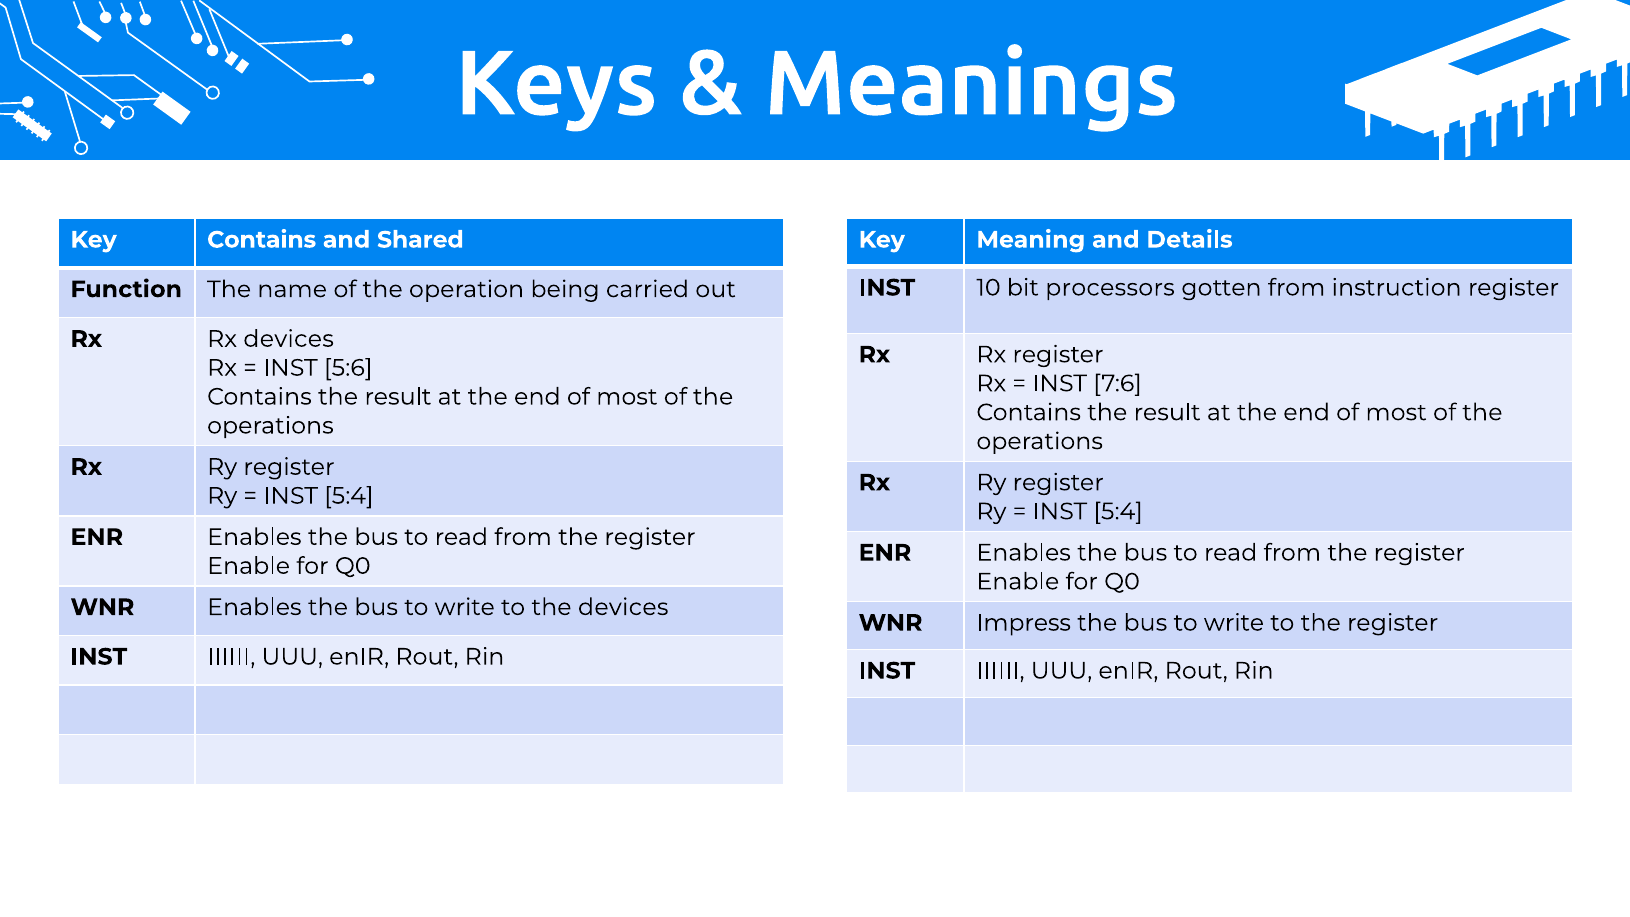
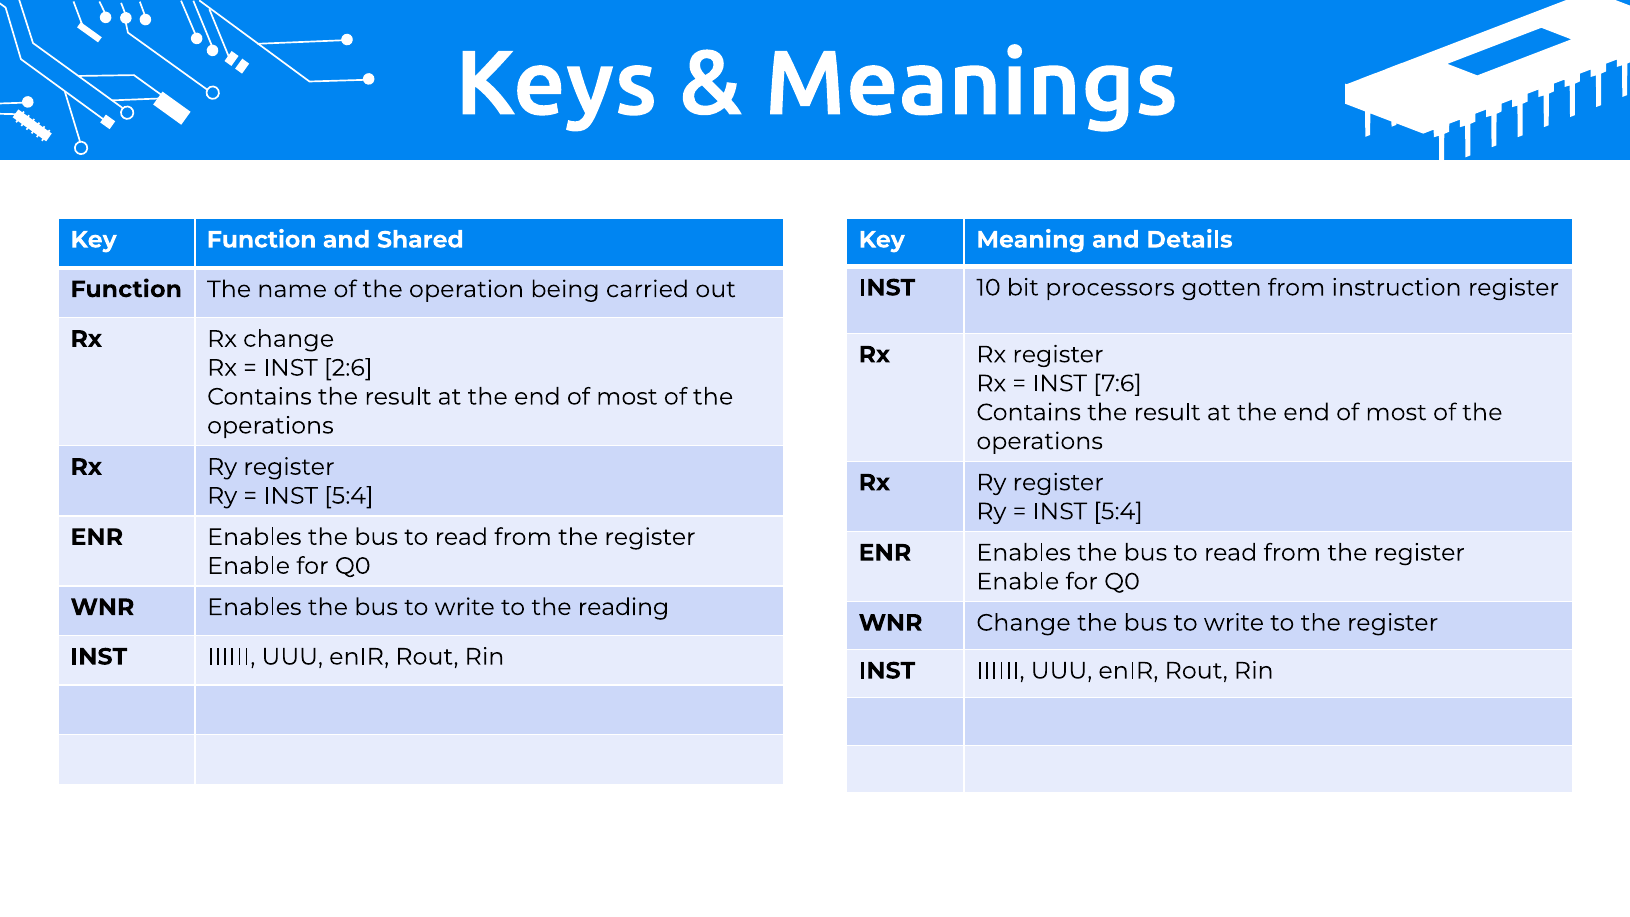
Key Contains: Contains -> Function (262, 240)
Rx devices: devices -> change (289, 339)
5:6: 5:6 -> 2:6 (348, 368)
the devices: devices -> reading (623, 607)
WNR Impress: Impress -> Change (1024, 623)
